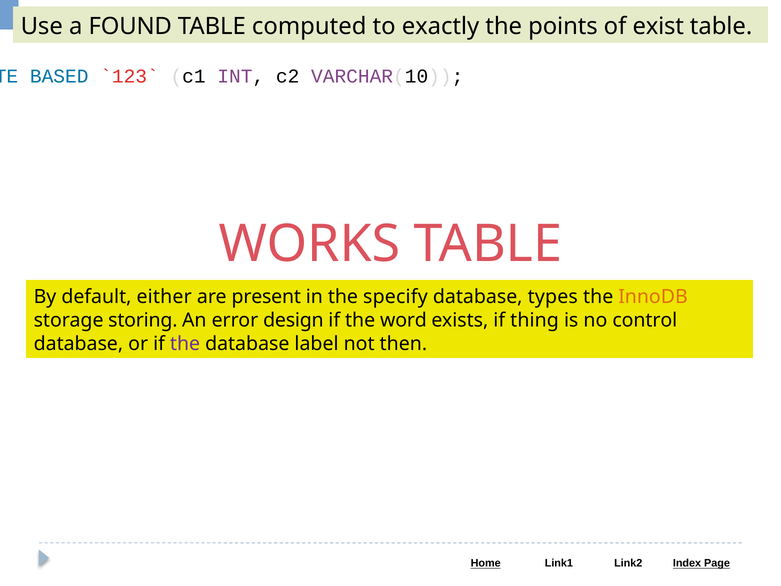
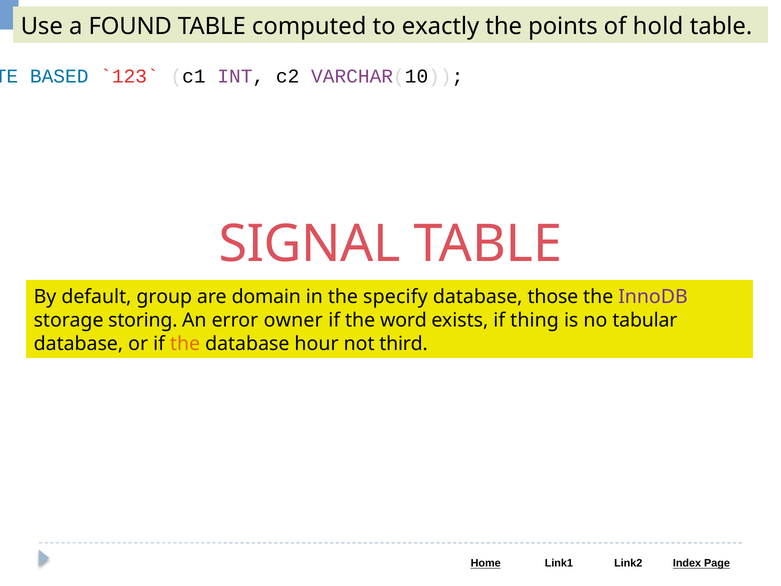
exist: exist -> hold (658, 26)
WORKS: WORKS -> SIGNAL (310, 244)
either: either -> group (164, 297)
present: present -> domain (266, 297)
types: types -> those (553, 297)
InnoDB colour: orange -> purple (653, 297)
design: design -> owner (293, 320)
control: control -> tabular (645, 320)
the colour: purple -> orange (185, 344)
label: label -> hour (317, 344)
then: then -> third (404, 344)
